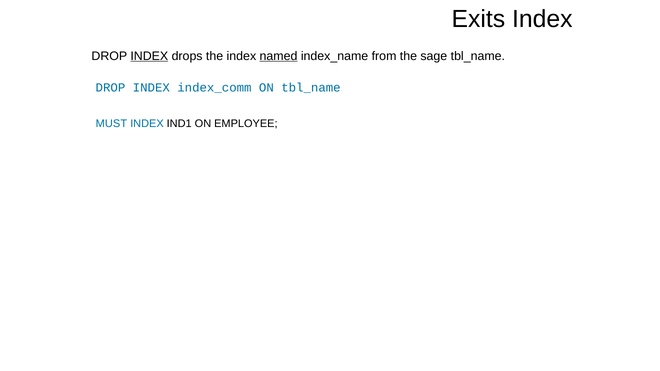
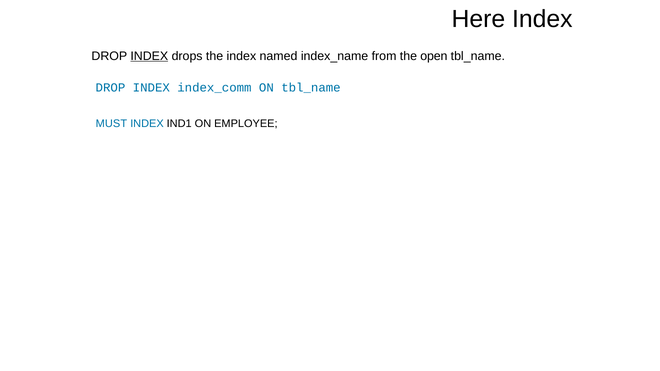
Exits: Exits -> Here (478, 19)
named underline: present -> none (279, 56)
sage: sage -> open (434, 56)
